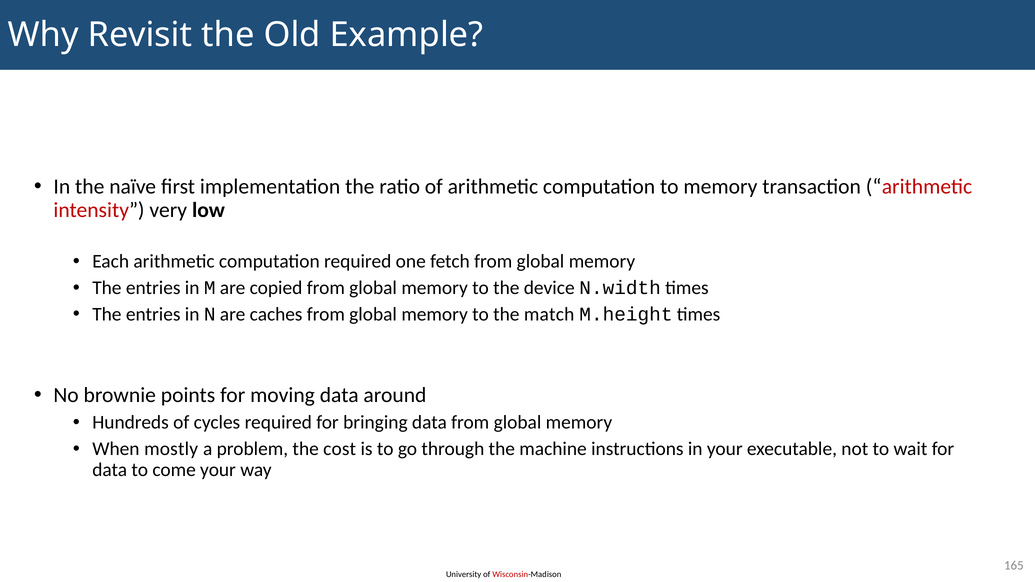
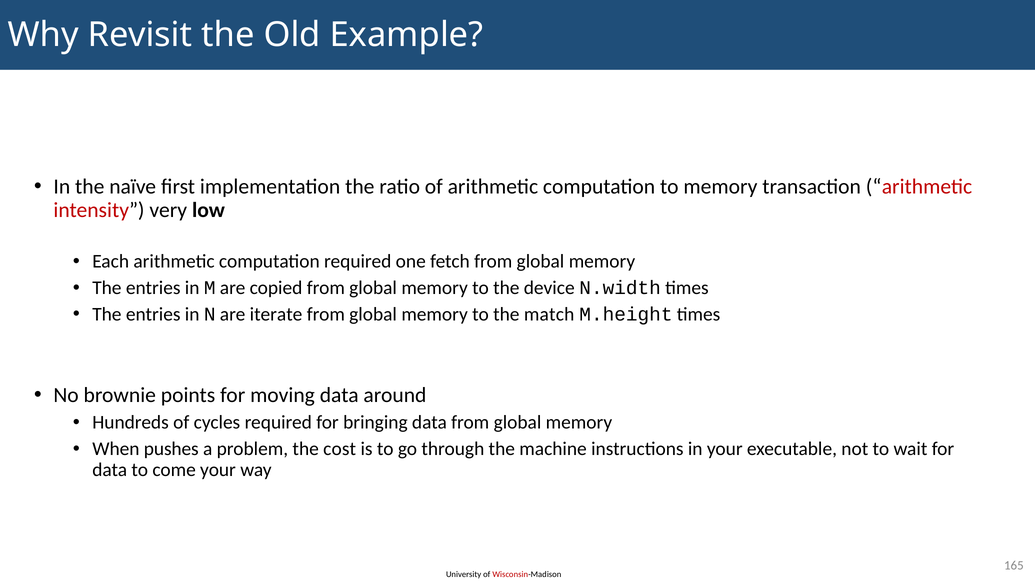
caches: caches -> iterate (276, 314)
mostly: mostly -> pushes (171, 449)
